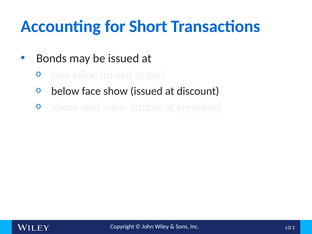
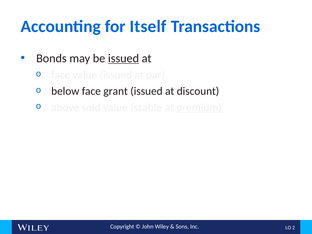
Short: Short -> Itself (148, 27)
issued underline: none -> present (123, 58)
show: show -> grant (116, 91)
